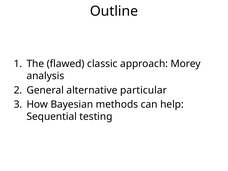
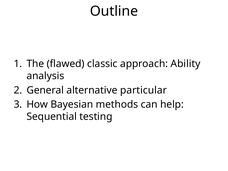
Morey: Morey -> Ability (186, 64)
